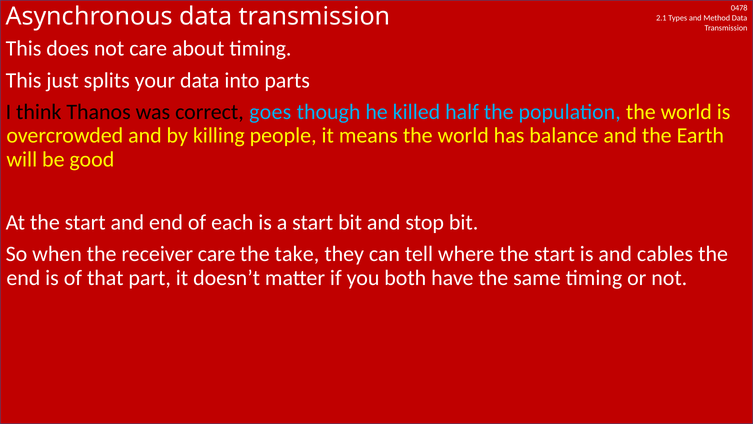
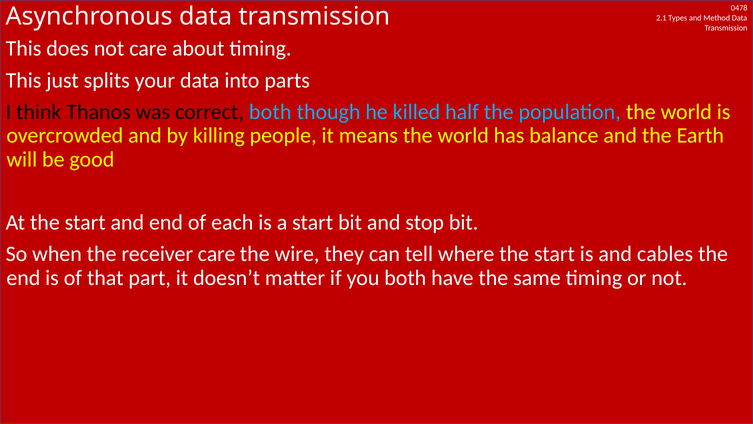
correct goes: goes -> both (270, 112)
take: take -> wire (297, 254)
